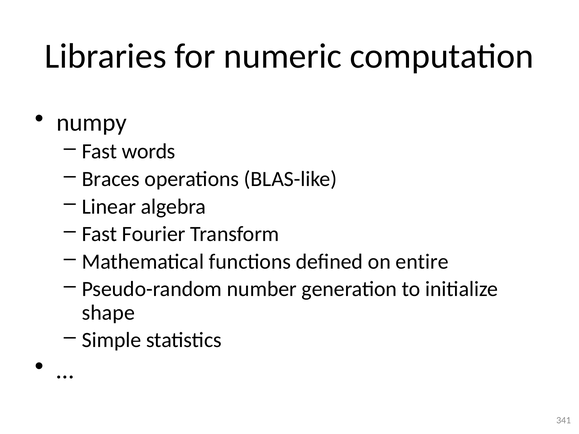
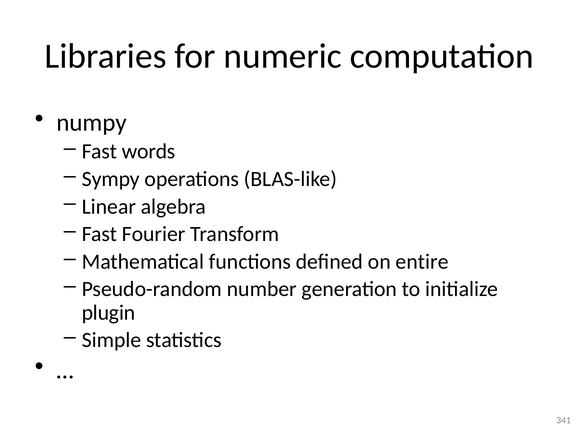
Braces: Braces -> Sympy (111, 179)
shape: shape -> plugin (108, 313)
